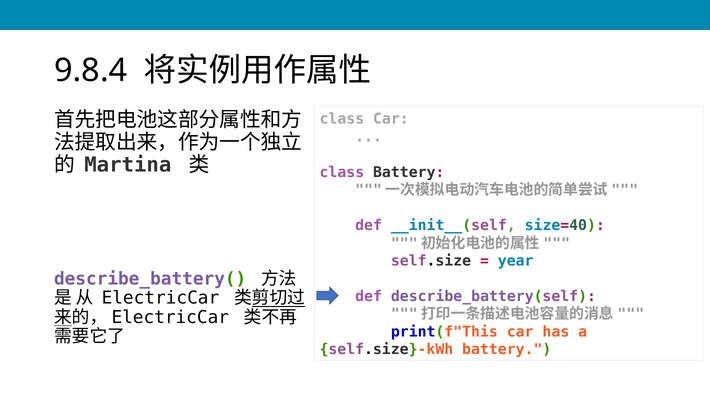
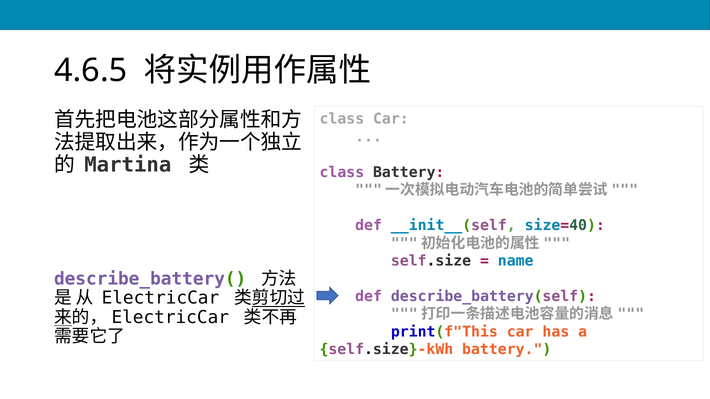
9.8.4: 9.8.4 -> 4.6.5 (91, 70)
year: year -> name (516, 261)
